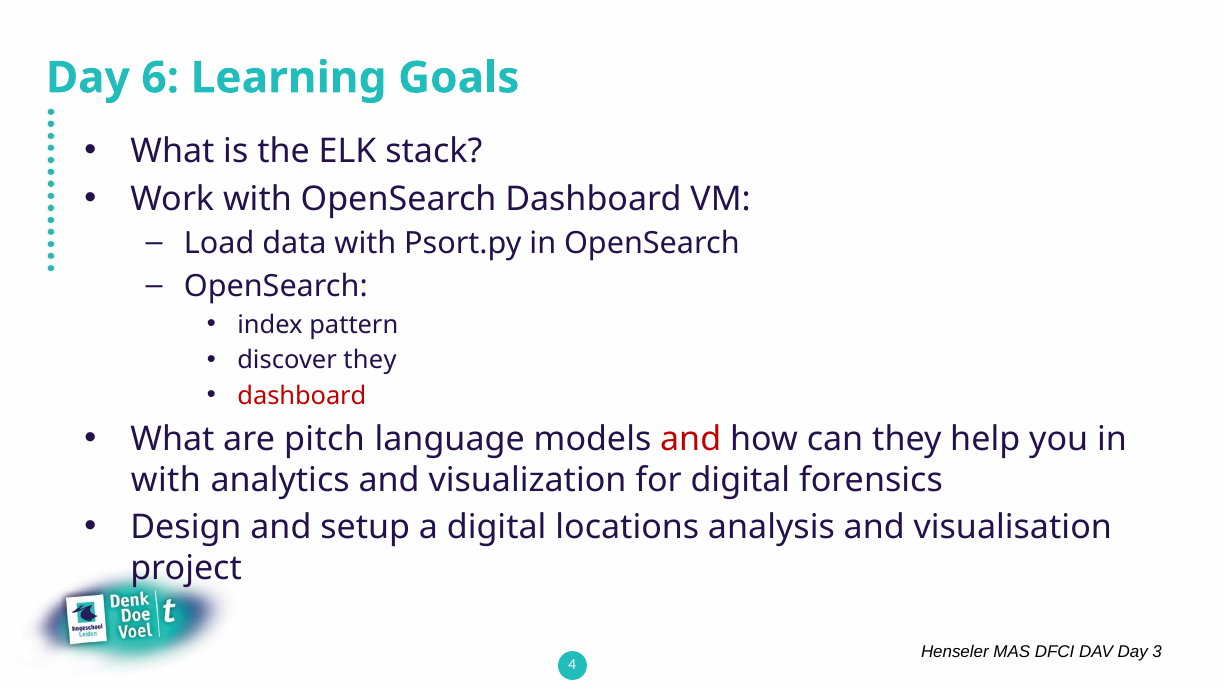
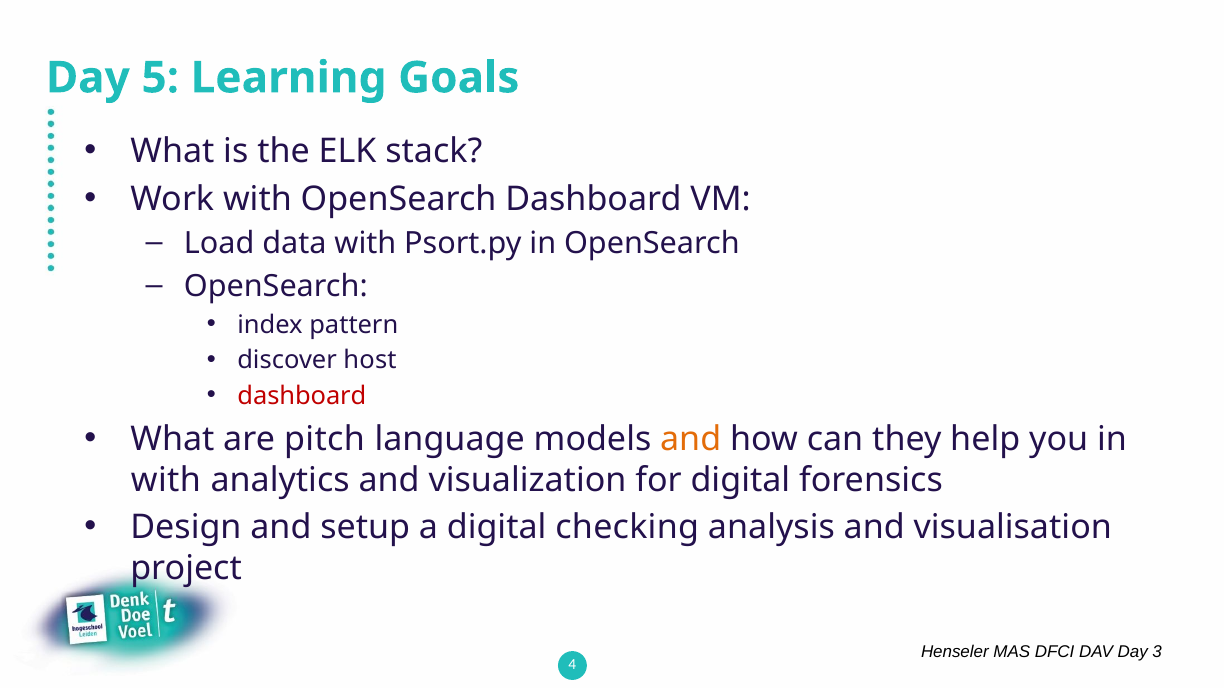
6: 6 -> 5 (160, 78)
discover they: they -> host (370, 361)
and colour: red -> orange (691, 439)
locations: locations -> checking (627, 528)
